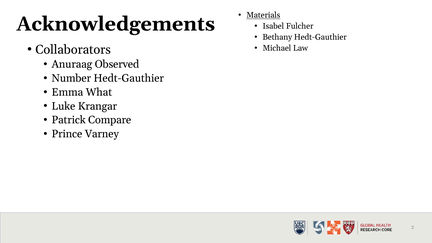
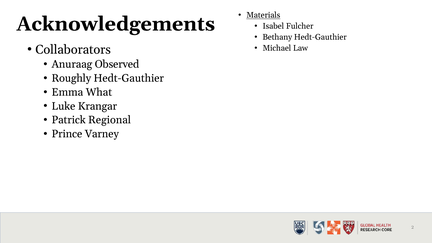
Number: Number -> Roughly (71, 78)
Compare: Compare -> Regional (110, 120)
